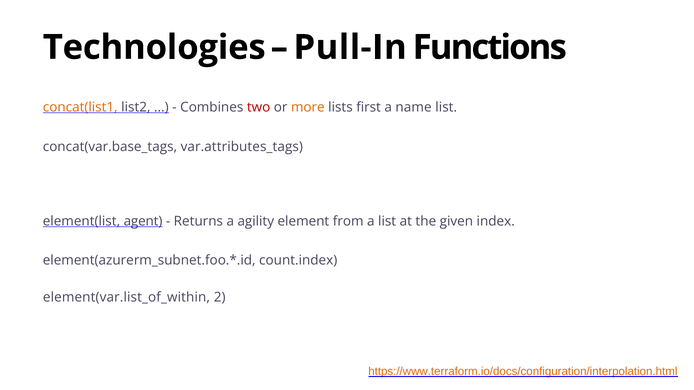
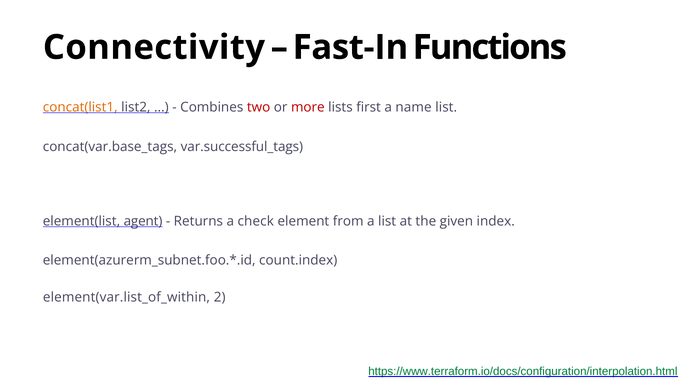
Technologies: Technologies -> Connectivity (154, 47)
Pull-In: Pull-In -> Fast-In (350, 47)
more colour: orange -> red (308, 108)
var.attributes_tags: var.attributes_tags -> var.successful_tags (242, 147)
agility: agility -> check (256, 221)
https://www.terraform.io/docs/configuration/interpolation.html colour: orange -> green (523, 372)
